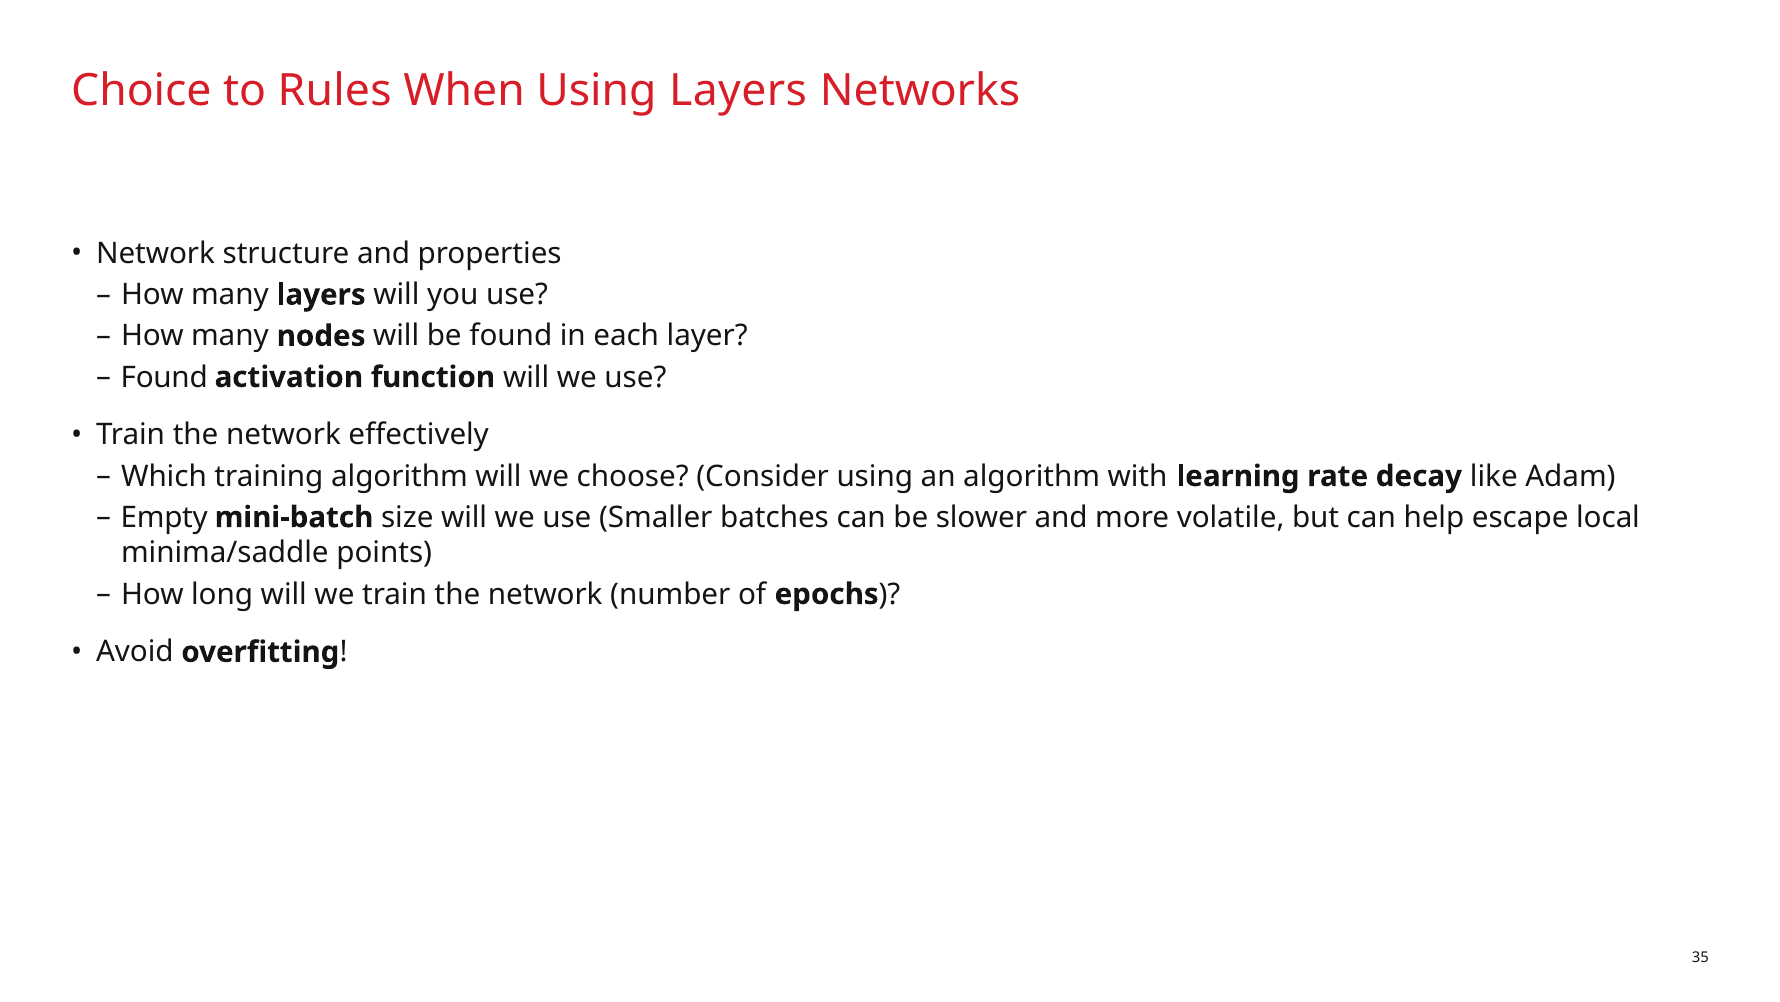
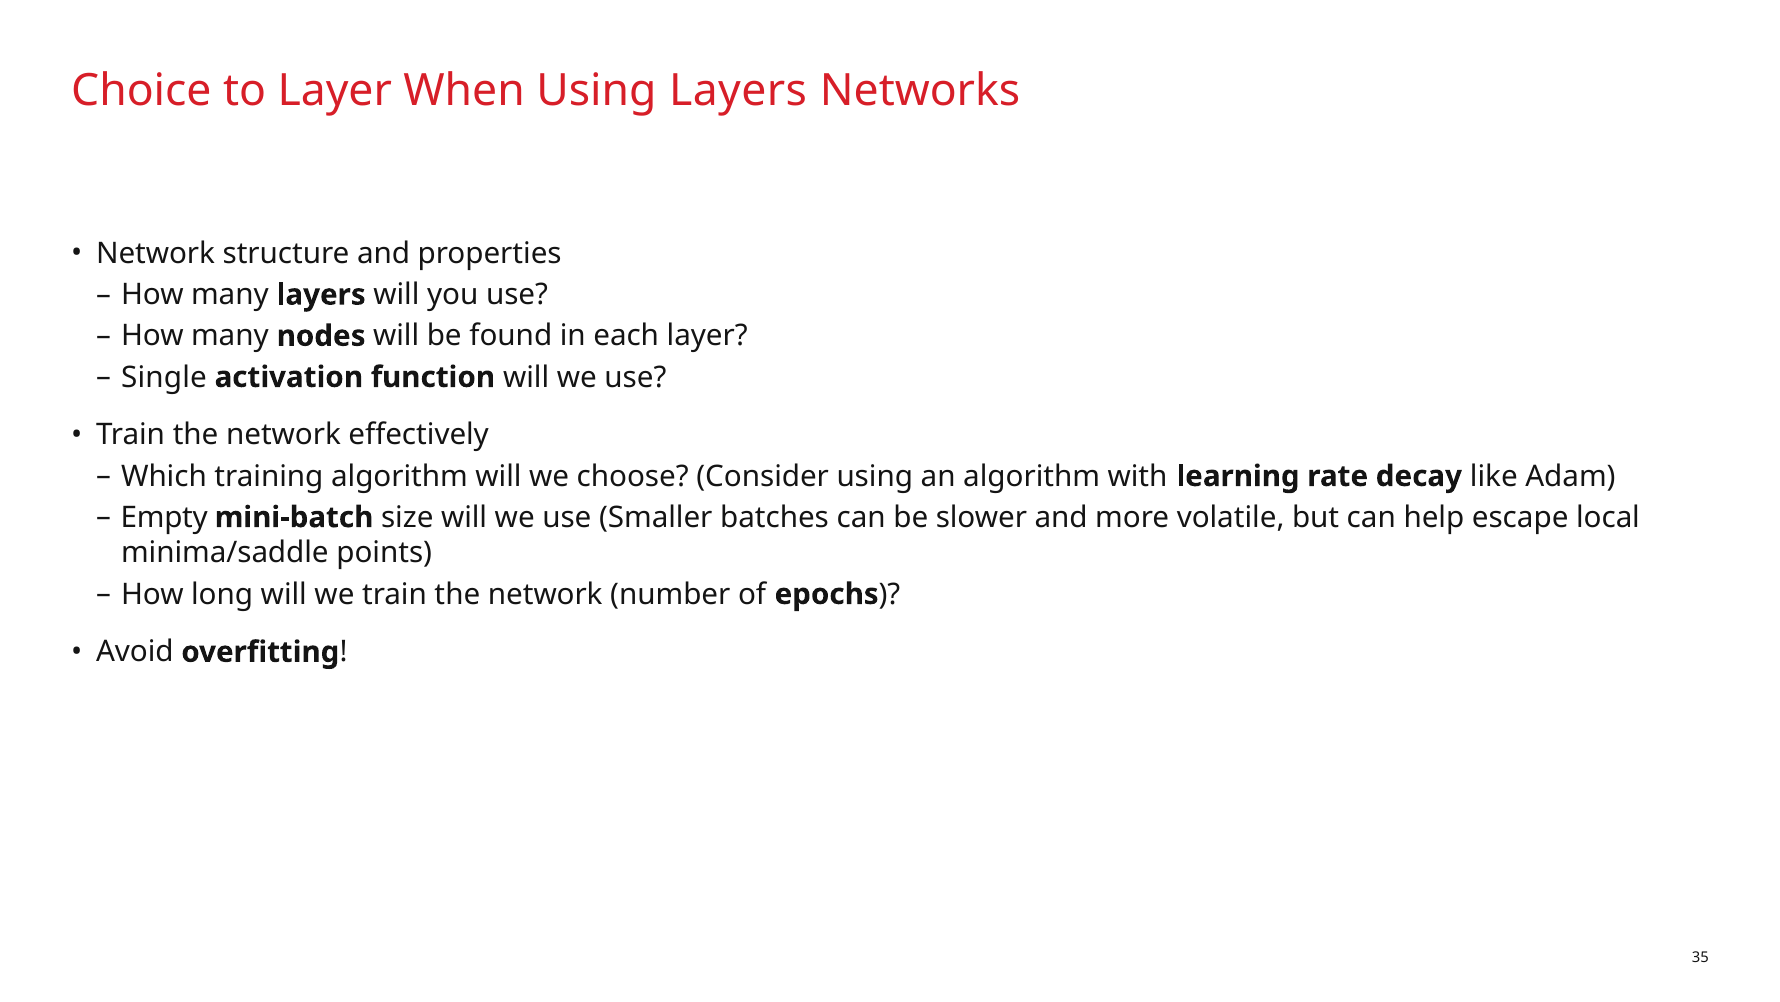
to Rules: Rules -> Layer (335, 91)
Found: Found -> Single (164, 377)
